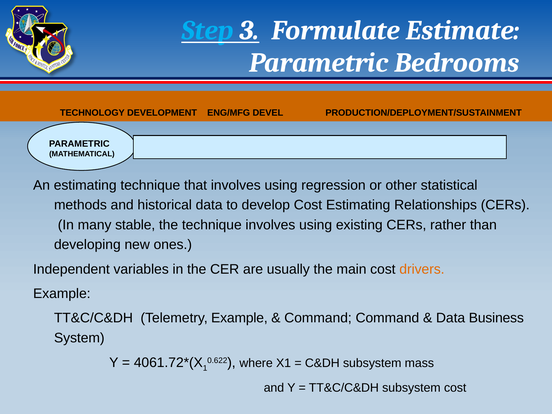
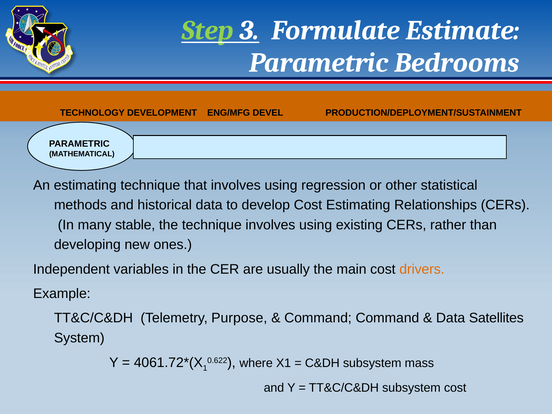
Step colour: light blue -> light green (208, 30)
Telemetry Example: Example -> Purpose (239, 318)
Business: Business -> Satellites (496, 318)
